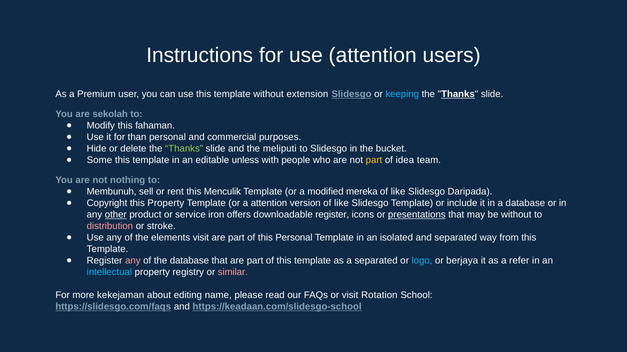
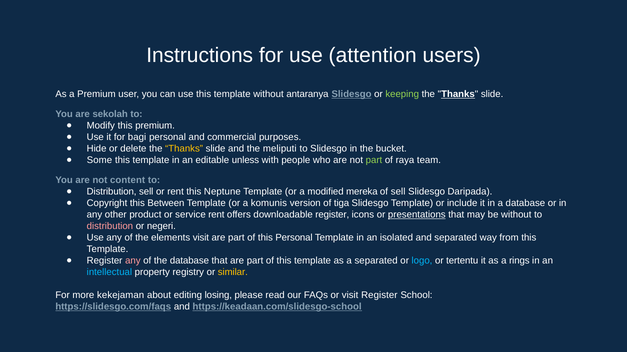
extension: extension -> antaranya (307, 94)
keeping colour: light blue -> light green (402, 94)
this fahaman: fahaman -> premium (155, 126)
than: than -> bagi (137, 137)
Thanks colour: light green -> yellow (184, 149)
part colour: yellow -> light green (374, 160)
idea: idea -> raya (405, 160)
nothing: nothing -> content (128, 181)
Membunuh: Membunuh -> Distribution (112, 192)
Menculik: Menculik -> Neptune (222, 192)
like: like -> sell (398, 192)
this Property: Property -> Between (166, 204)
a attention: attention -> komunis (269, 204)
version of like: like -> tiga (342, 204)
other underline: present -> none (116, 215)
service iron: iron -> rent (216, 215)
stroke: stroke -> negeri (161, 227)
berjaya: berjaya -> tertentu (462, 261)
refer: refer -> rings (519, 261)
similar colour: pink -> yellow (233, 273)
name: name -> losing (218, 296)
visit Rotation: Rotation -> Register (379, 296)
